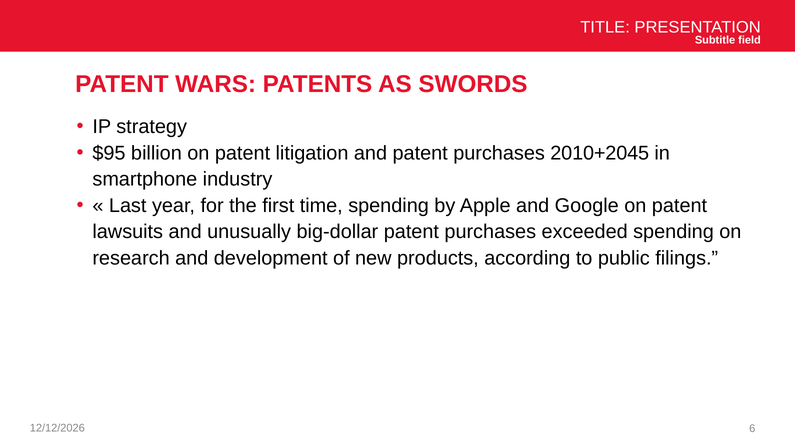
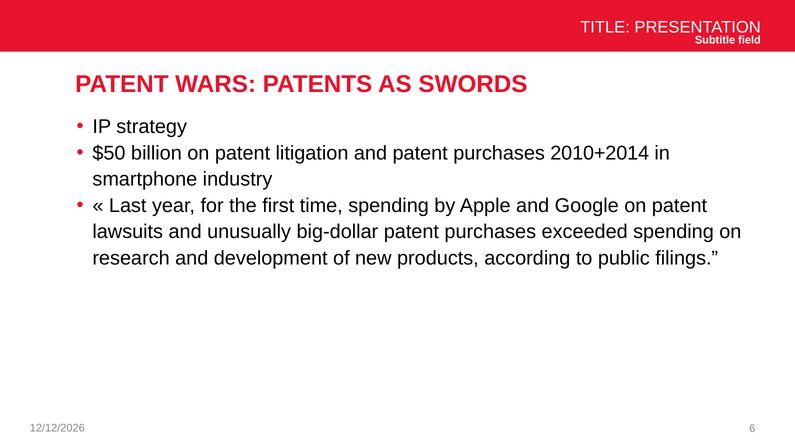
$95: $95 -> $50 (109, 153)
2010+2045: 2010+2045 -> 2010+2014 (600, 153)
